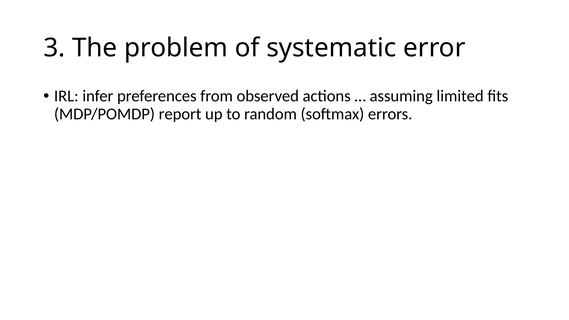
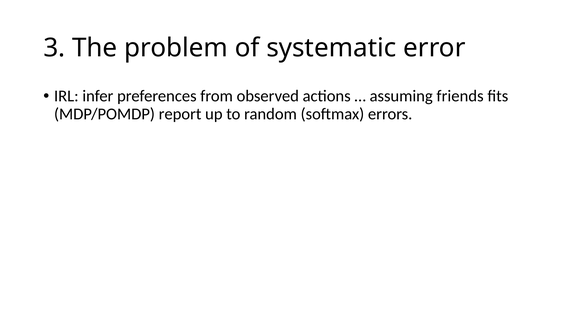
limited: limited -> friends (460, 96)
